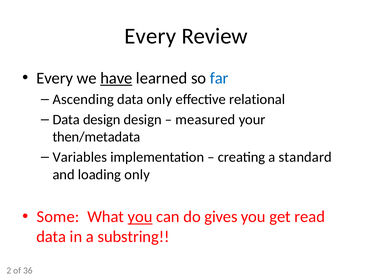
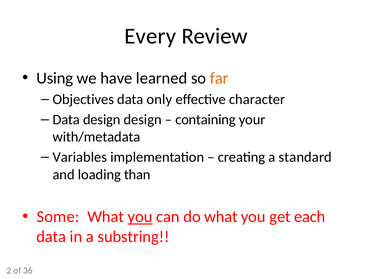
Every: Every -> Using (55, 78)
have underline: present -> none (116, 78)
far colour: blue -> orange (219, 78)
Ascending: Ascending -> Objectives (83, 99)
relational: relational -> character (257, 99)
measured: measured -> containing (206, 120)
then/metadata: then/metadata -> with/metadata (96, 137)
loading only: only -> than (137, 174)
do gives: gives -> what (221, 217)
read: read -> each (310, 217)
